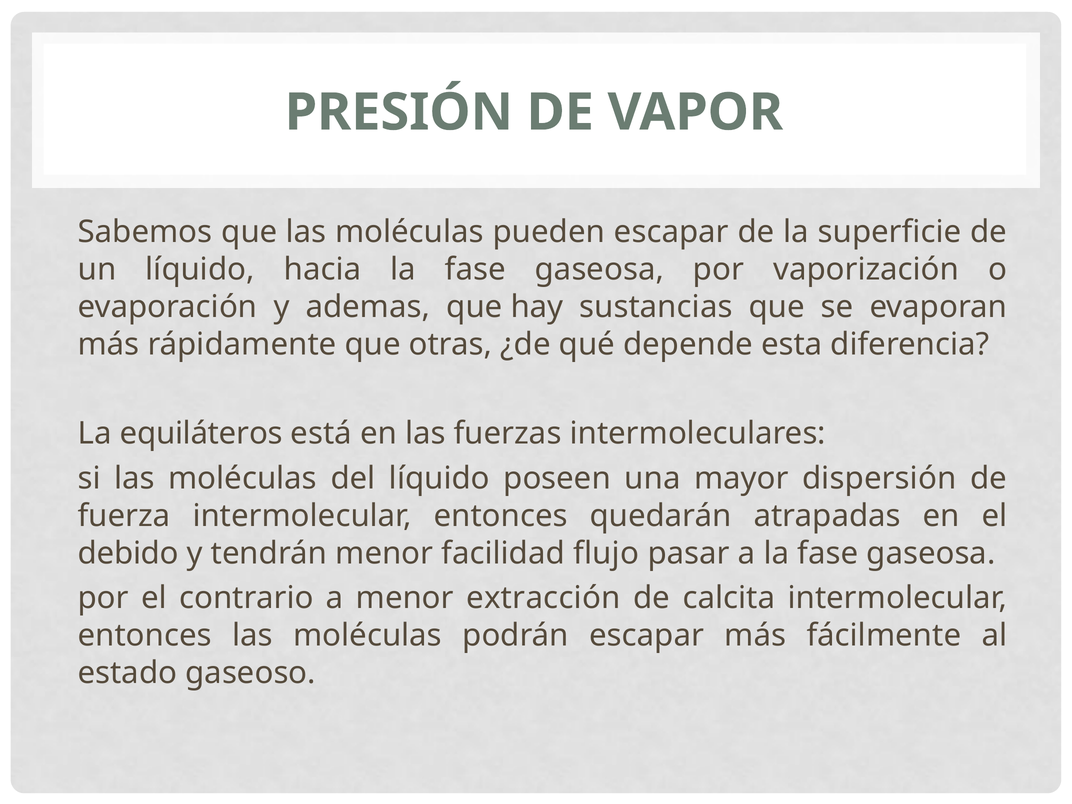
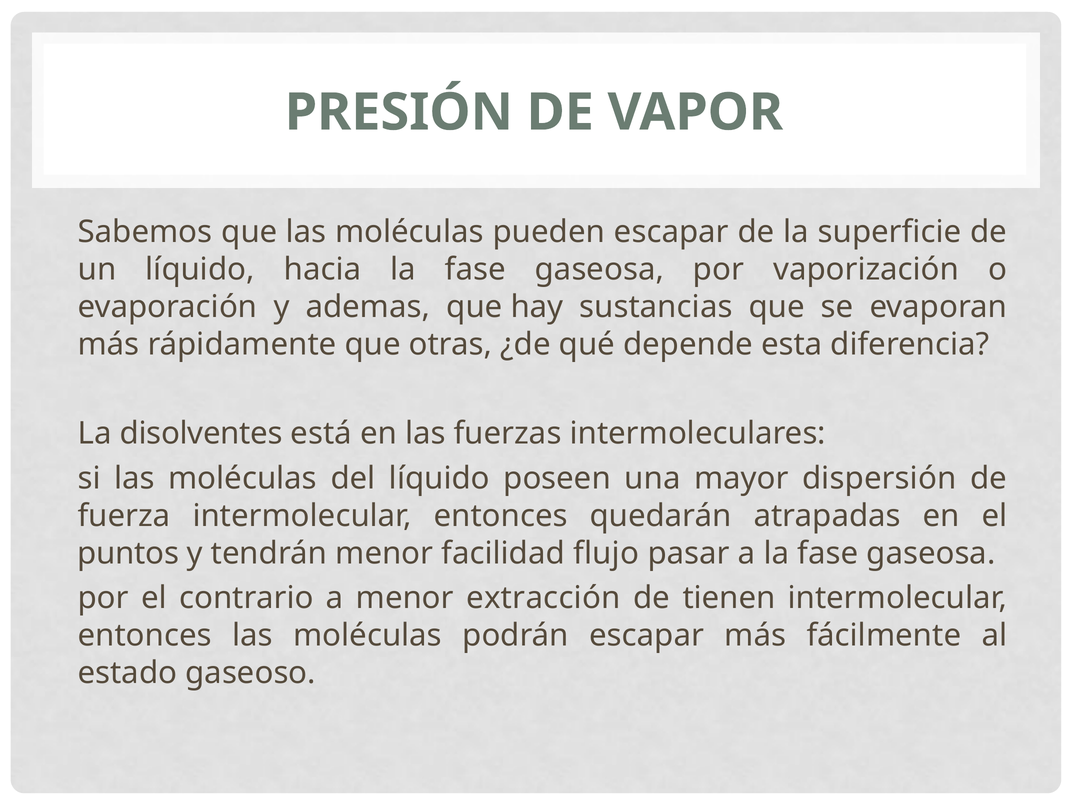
equiláteros: equiláteros -> disolventes (201, 434)
debido: debido -> puntos (128, 553)
calcita: calcita -> tienen (729, 598)
